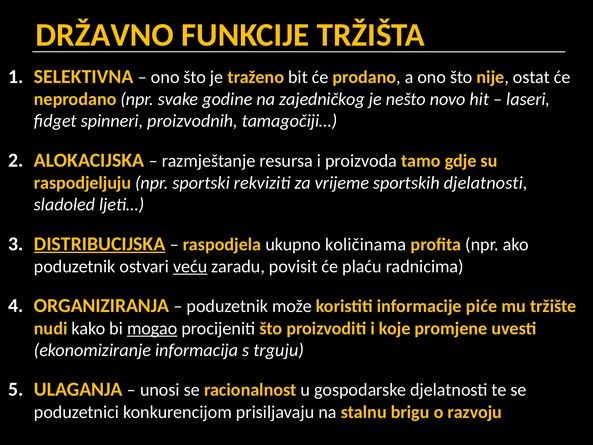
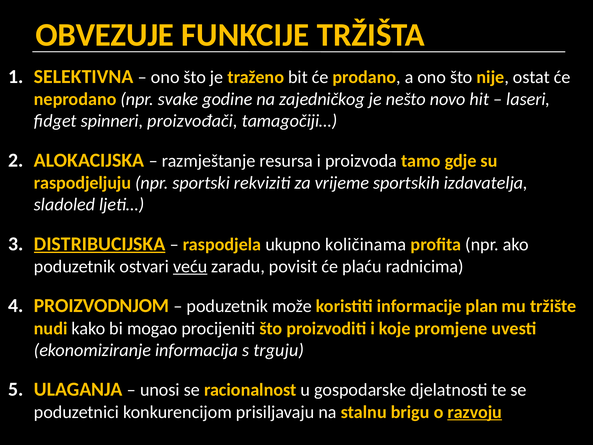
DRŽAVNO: DRŽAVNO -> OBVEZUJE (105, 35)
proizvodnih: proizvodnih -> proizvođači (193, 121)
sportskih djelatnosti: djelatnosti -> izdavatelja (486, 183)
ORGANIZIRANJA: ORGANIZIRANJA -> PROIZVODNJOM (102, 306)
piće: piće -> plan (482, 306)
mogao underline: present -> none (152, 328)
razvoju underline: none -> present (475, 412)
